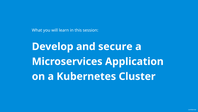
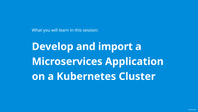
secure: secure -> import (115, 46)
